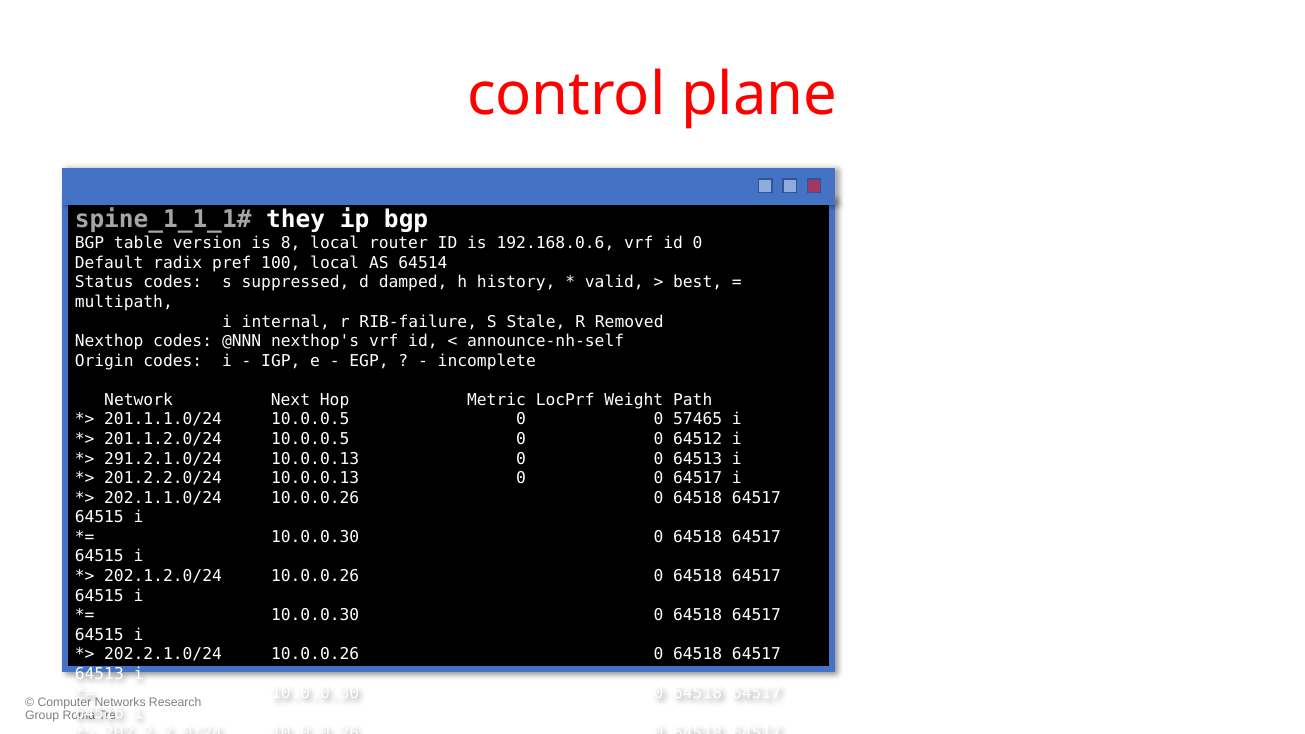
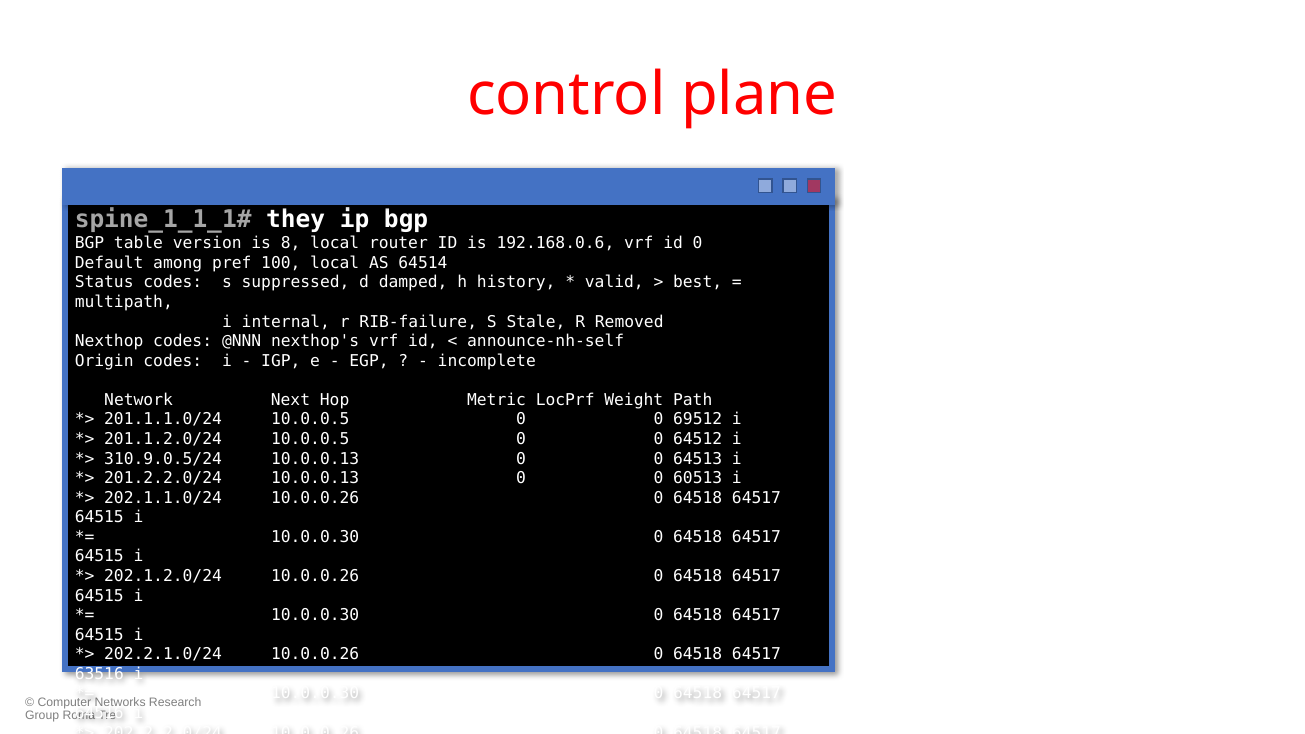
radix: radix -> among (178, 263)
57465: 57465 -> 69512 (698, 420)
291.2.1.0/24: 291.2.1.0/24 -> 310.9.0.5/24 (163, 459)
0 64517: 64517 -> 60513 (698, 478)
64513: 64513 -> 63516 (99, 674)
